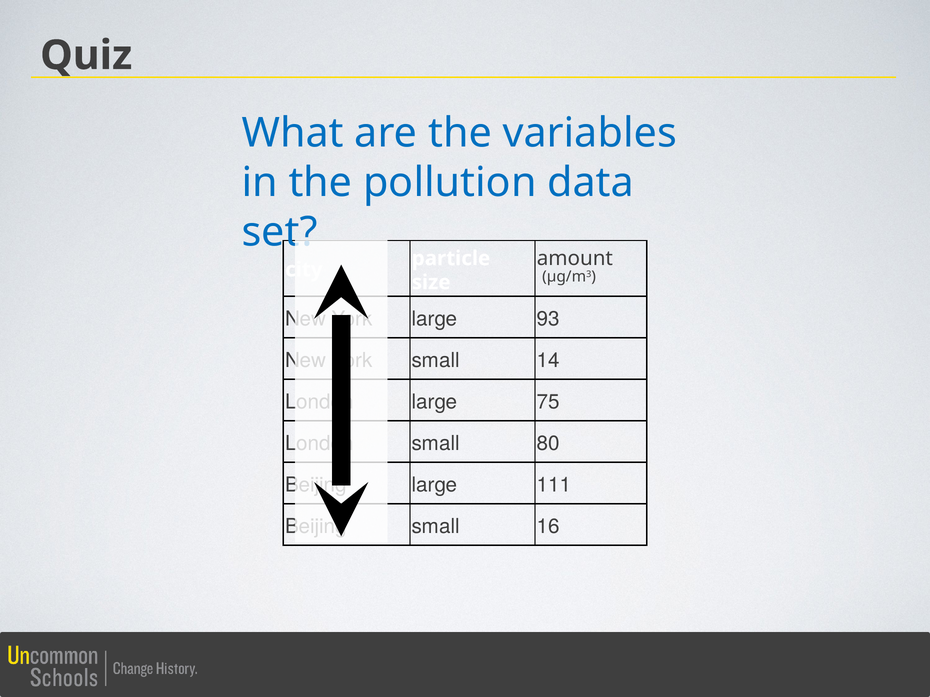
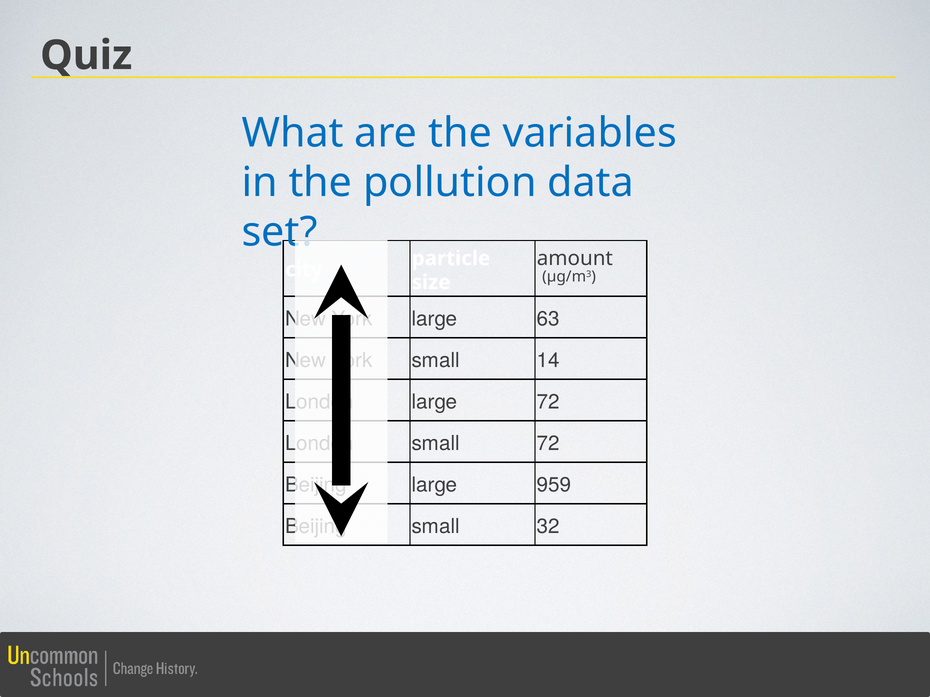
93: 93 -> 63 (548, 319)
large 75: 75 -> 72 (548, 402)
small 80: 80 -> 72 (548, 444)
111: 111 -> 959 (554, 485)
16: 16 -> 32 (548, 527)
